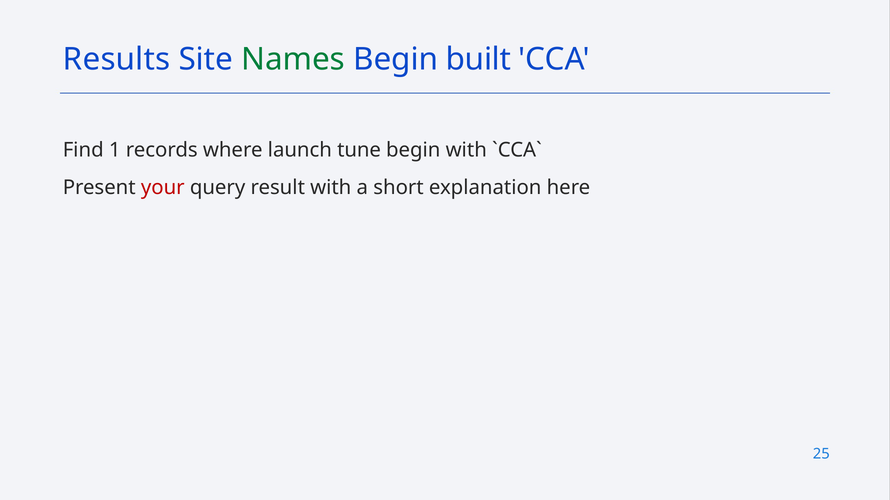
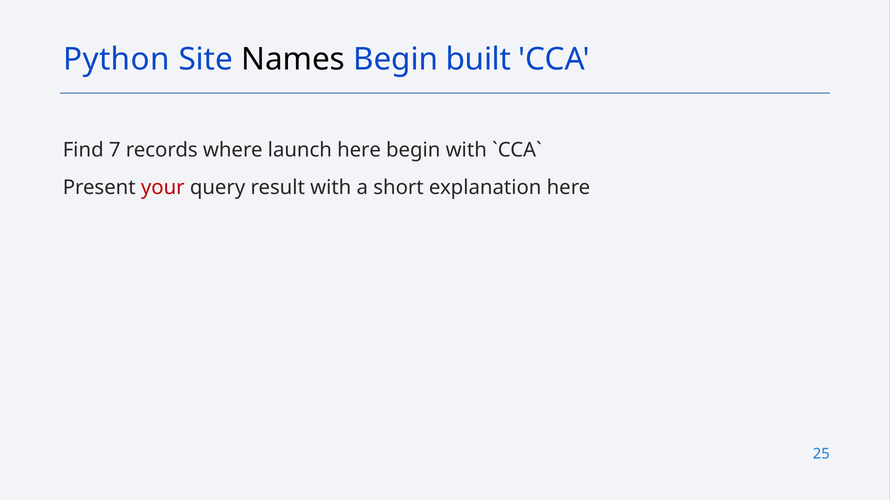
Results: Results -> Python (116, 59)
Names colour: green -> black (293, 59)
1: 1 -> 7 (115, 150)
launch tune: tune -> here (359, 150)
